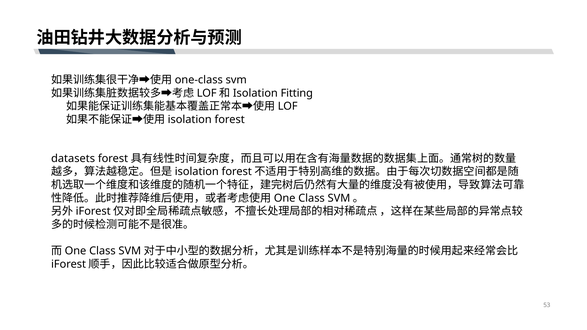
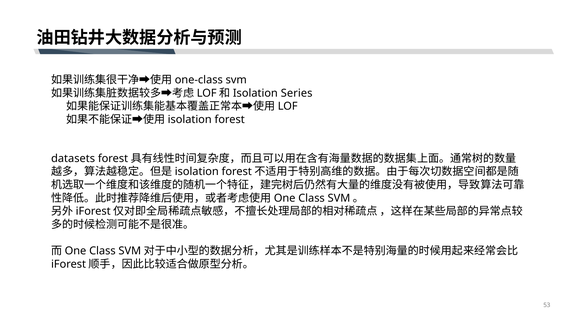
Fitting: Fitting -> Series (297, 93)
